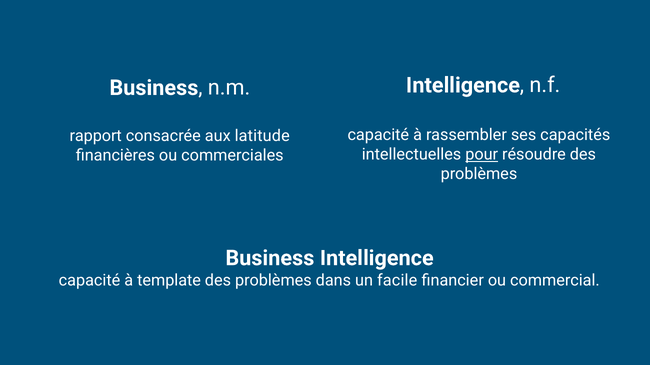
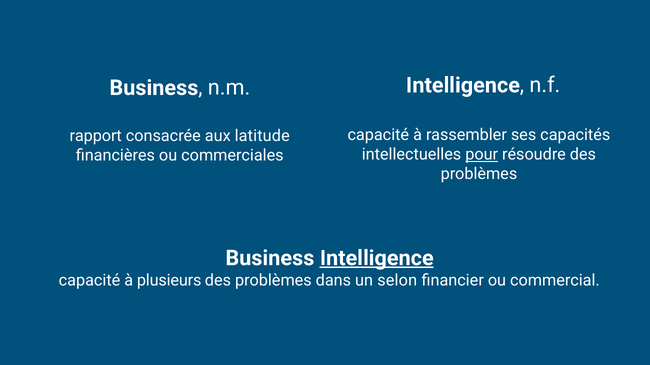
Intelligence underline: none -> present (377, 259)
template: template -> plusieurs (169, 281)
facile: facile -> selon (397, 281)
